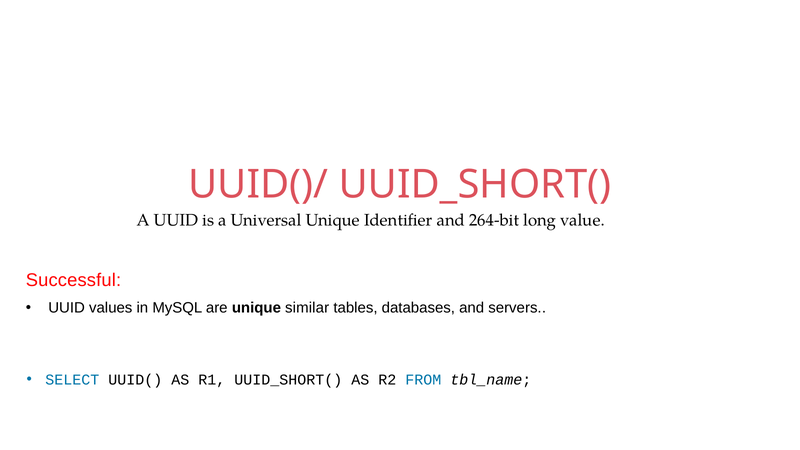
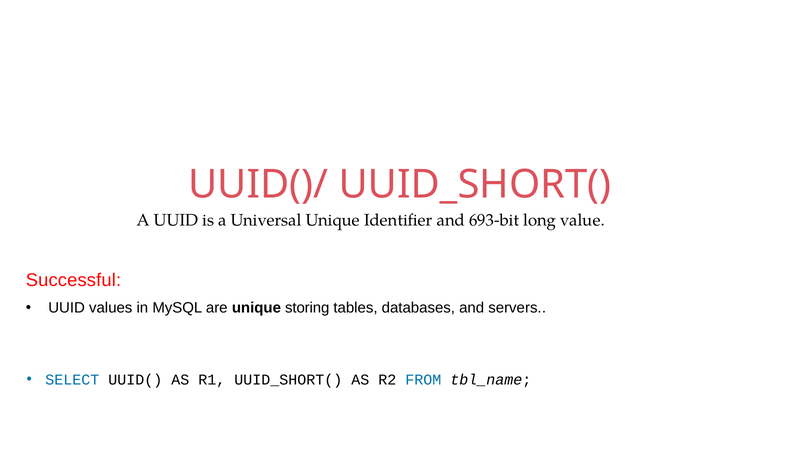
264-bit: 264-bit -> 693-bit (494, 220)
similar: similar -> storing (307, 308)
